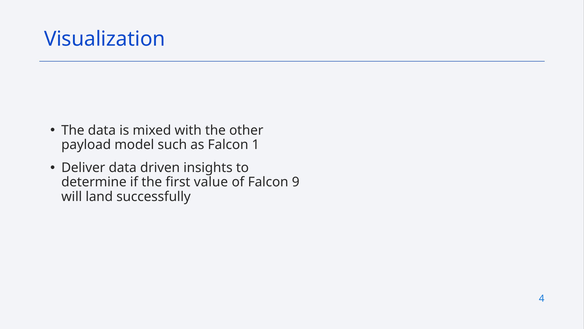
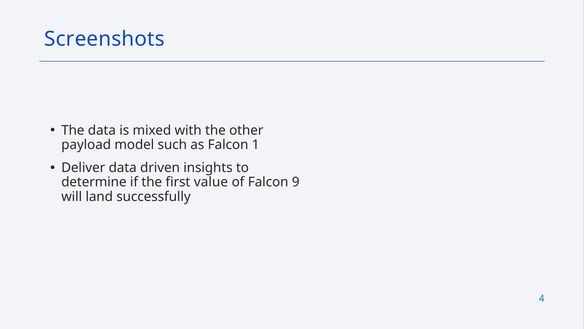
Visualization: Visualization -> Screenshots (105, 39)
